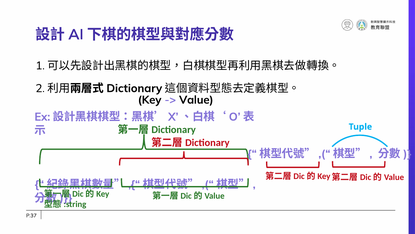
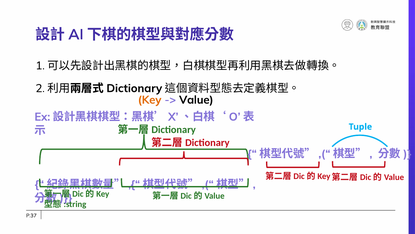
Key colour: black -> orange (150, 100)
